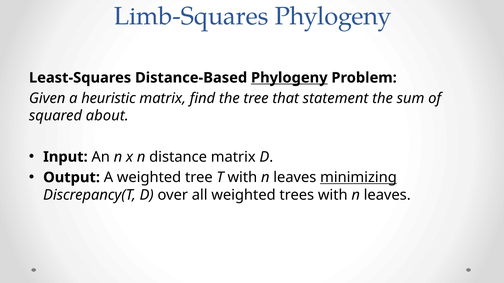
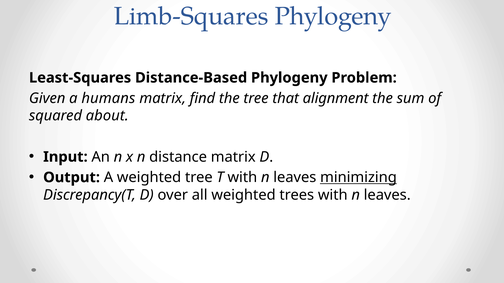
Phylogeny underline: present -> none (289, 78)
heuristic: heuristic -> humans (108, 98)
statement: statement -> alignment (336, 98)
